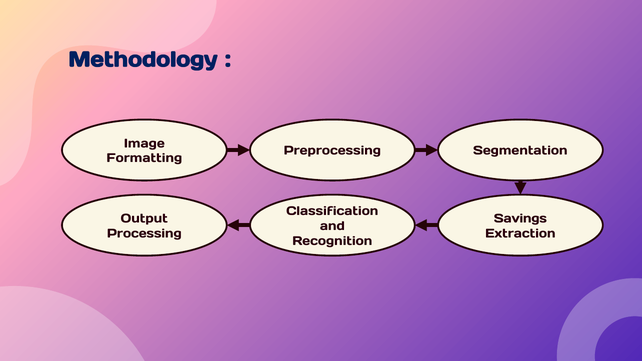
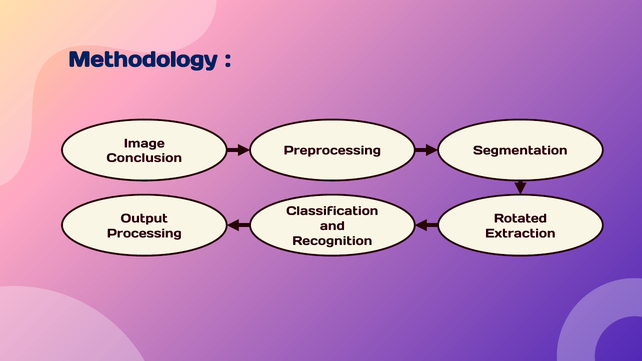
Formatting: Formatting -> Conclusion (144, 158)
Savings: Savings -> Rotated (520, 219)
